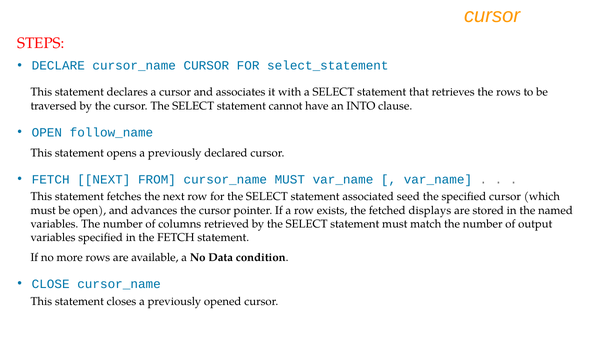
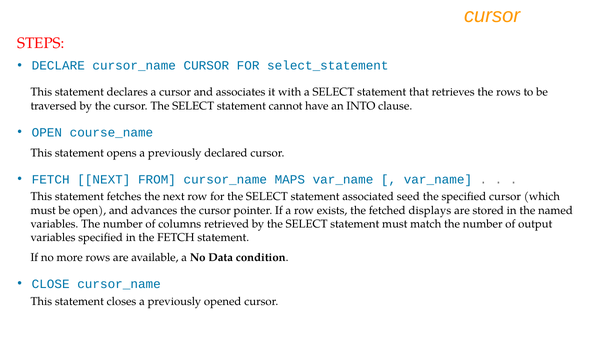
follow_name: follow_name -> course_name (111, 132)
cursor_name MUST: MUST -> MAPS (290, 179)
